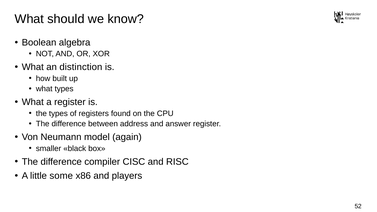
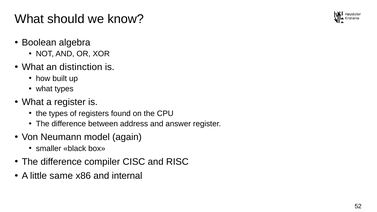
some: some -> same (61, 176)
players: players -> internal (127, 176)
